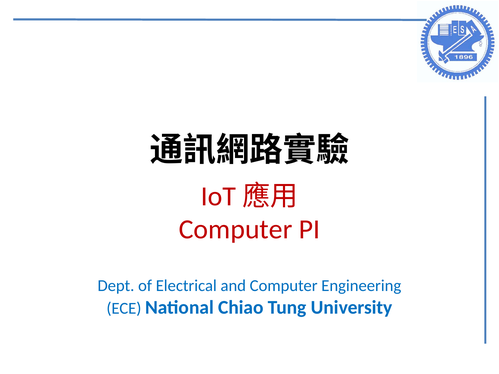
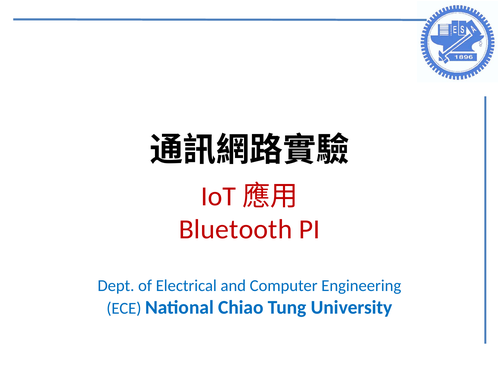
Computer: Computer -> Bluetooth (236, 230)
